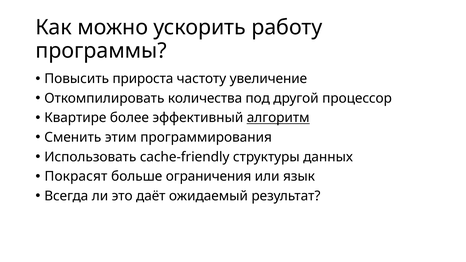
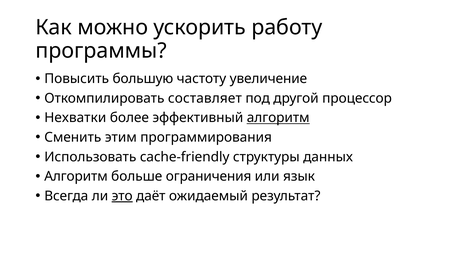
прироста: прироста -> большую (143, 79)
количества: количества -> составляет (205, 98)
Квартире: Квартире -> Нехватки (75, 118)
Покрасят: Покрасят -> Алгоритм (76, 176)
это underline: none -> present (122, 196)
